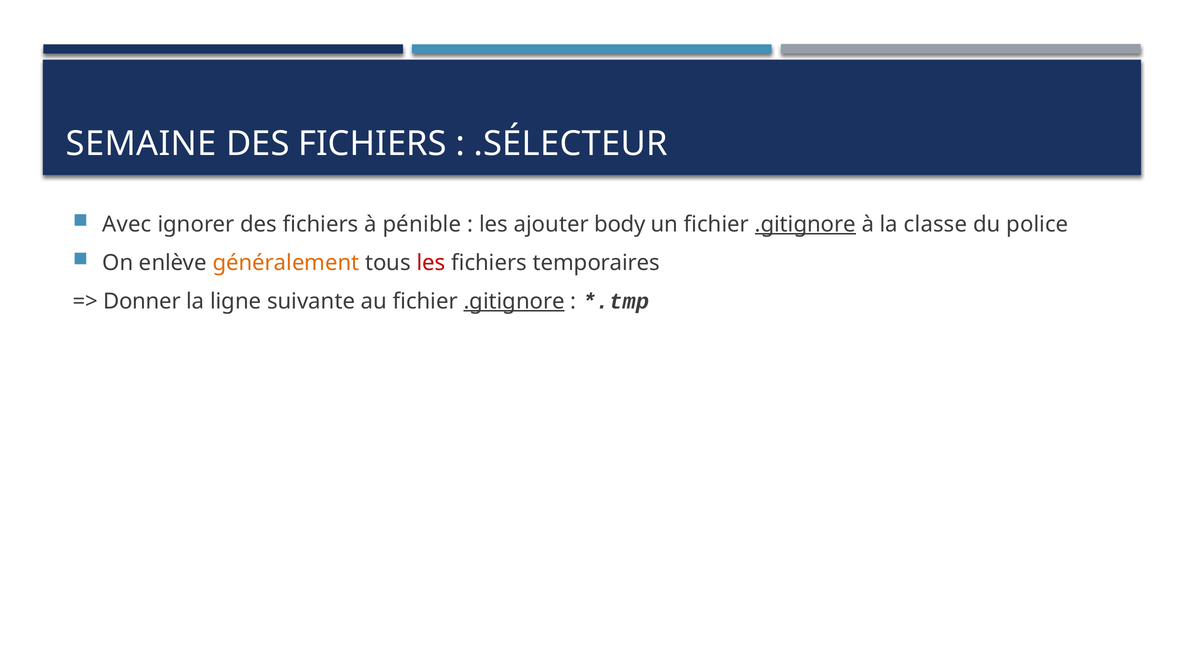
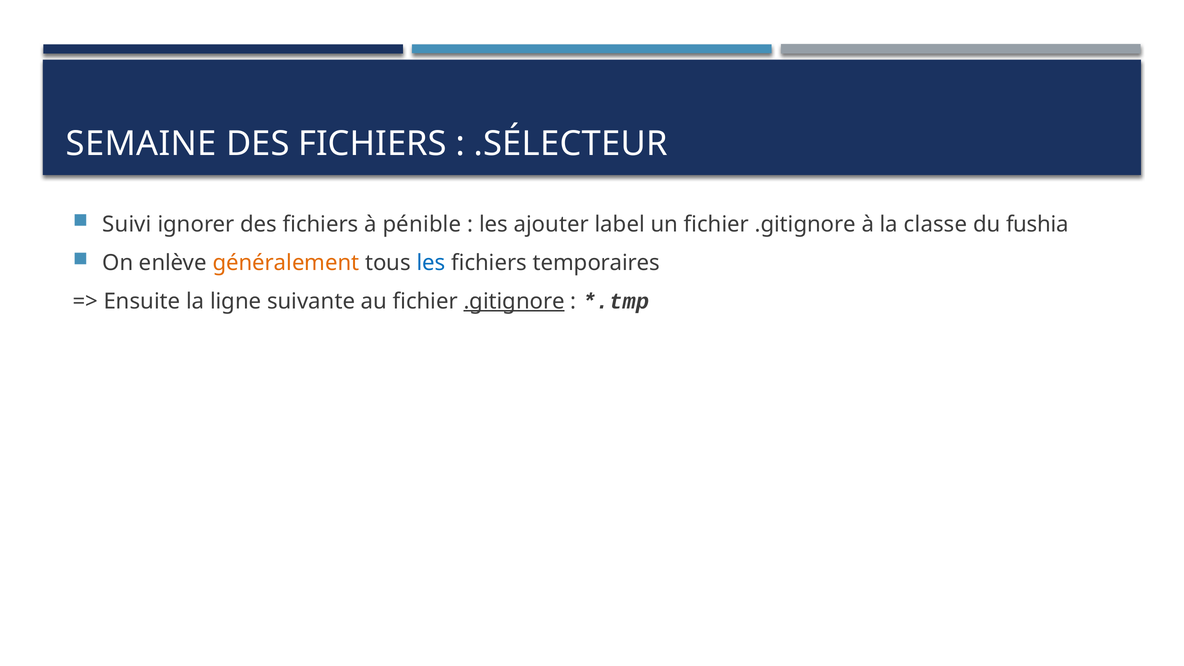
Avec: Avec -> Suivi (127, 224)
body: body -> label (620, 224)
.gitignore underline: present -> none (805, 224)
police: police -> fushia (1037, 224)
les colour: red -> blue (431, 263)
Donner: Donner -> Ensuite (142, 301)
